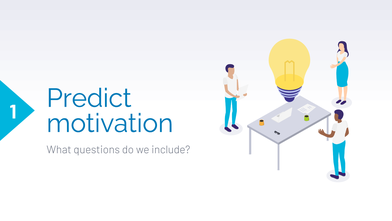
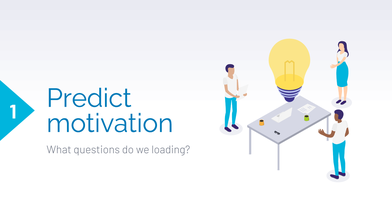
include: include -> loading (171, 150)
